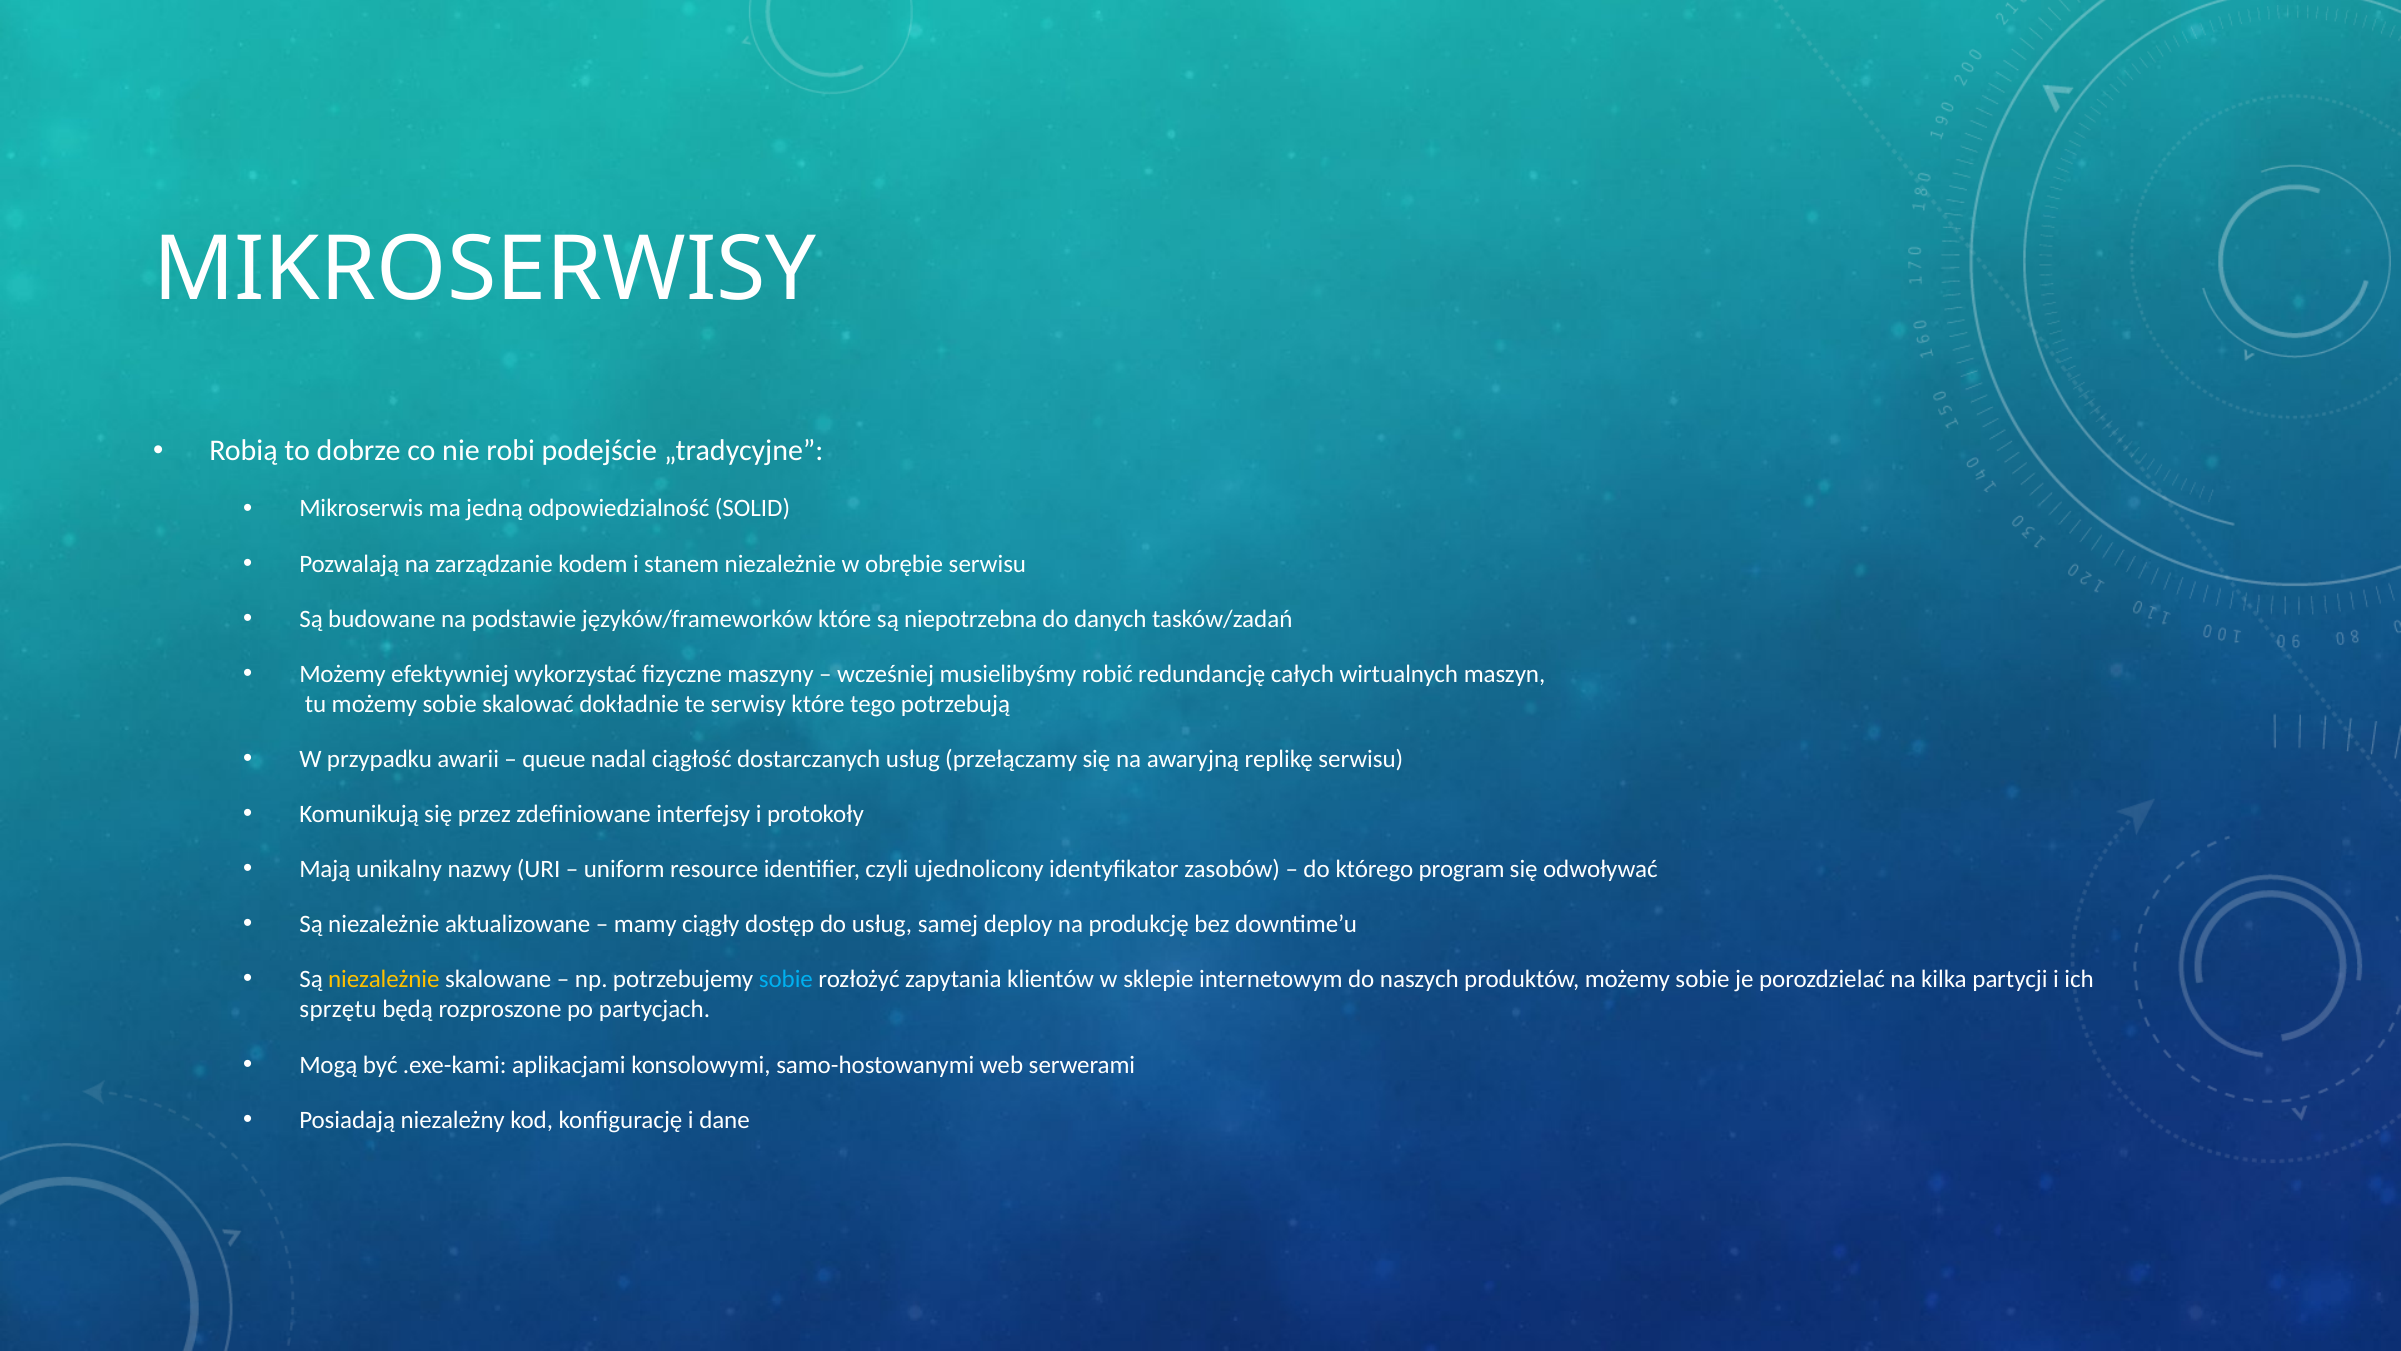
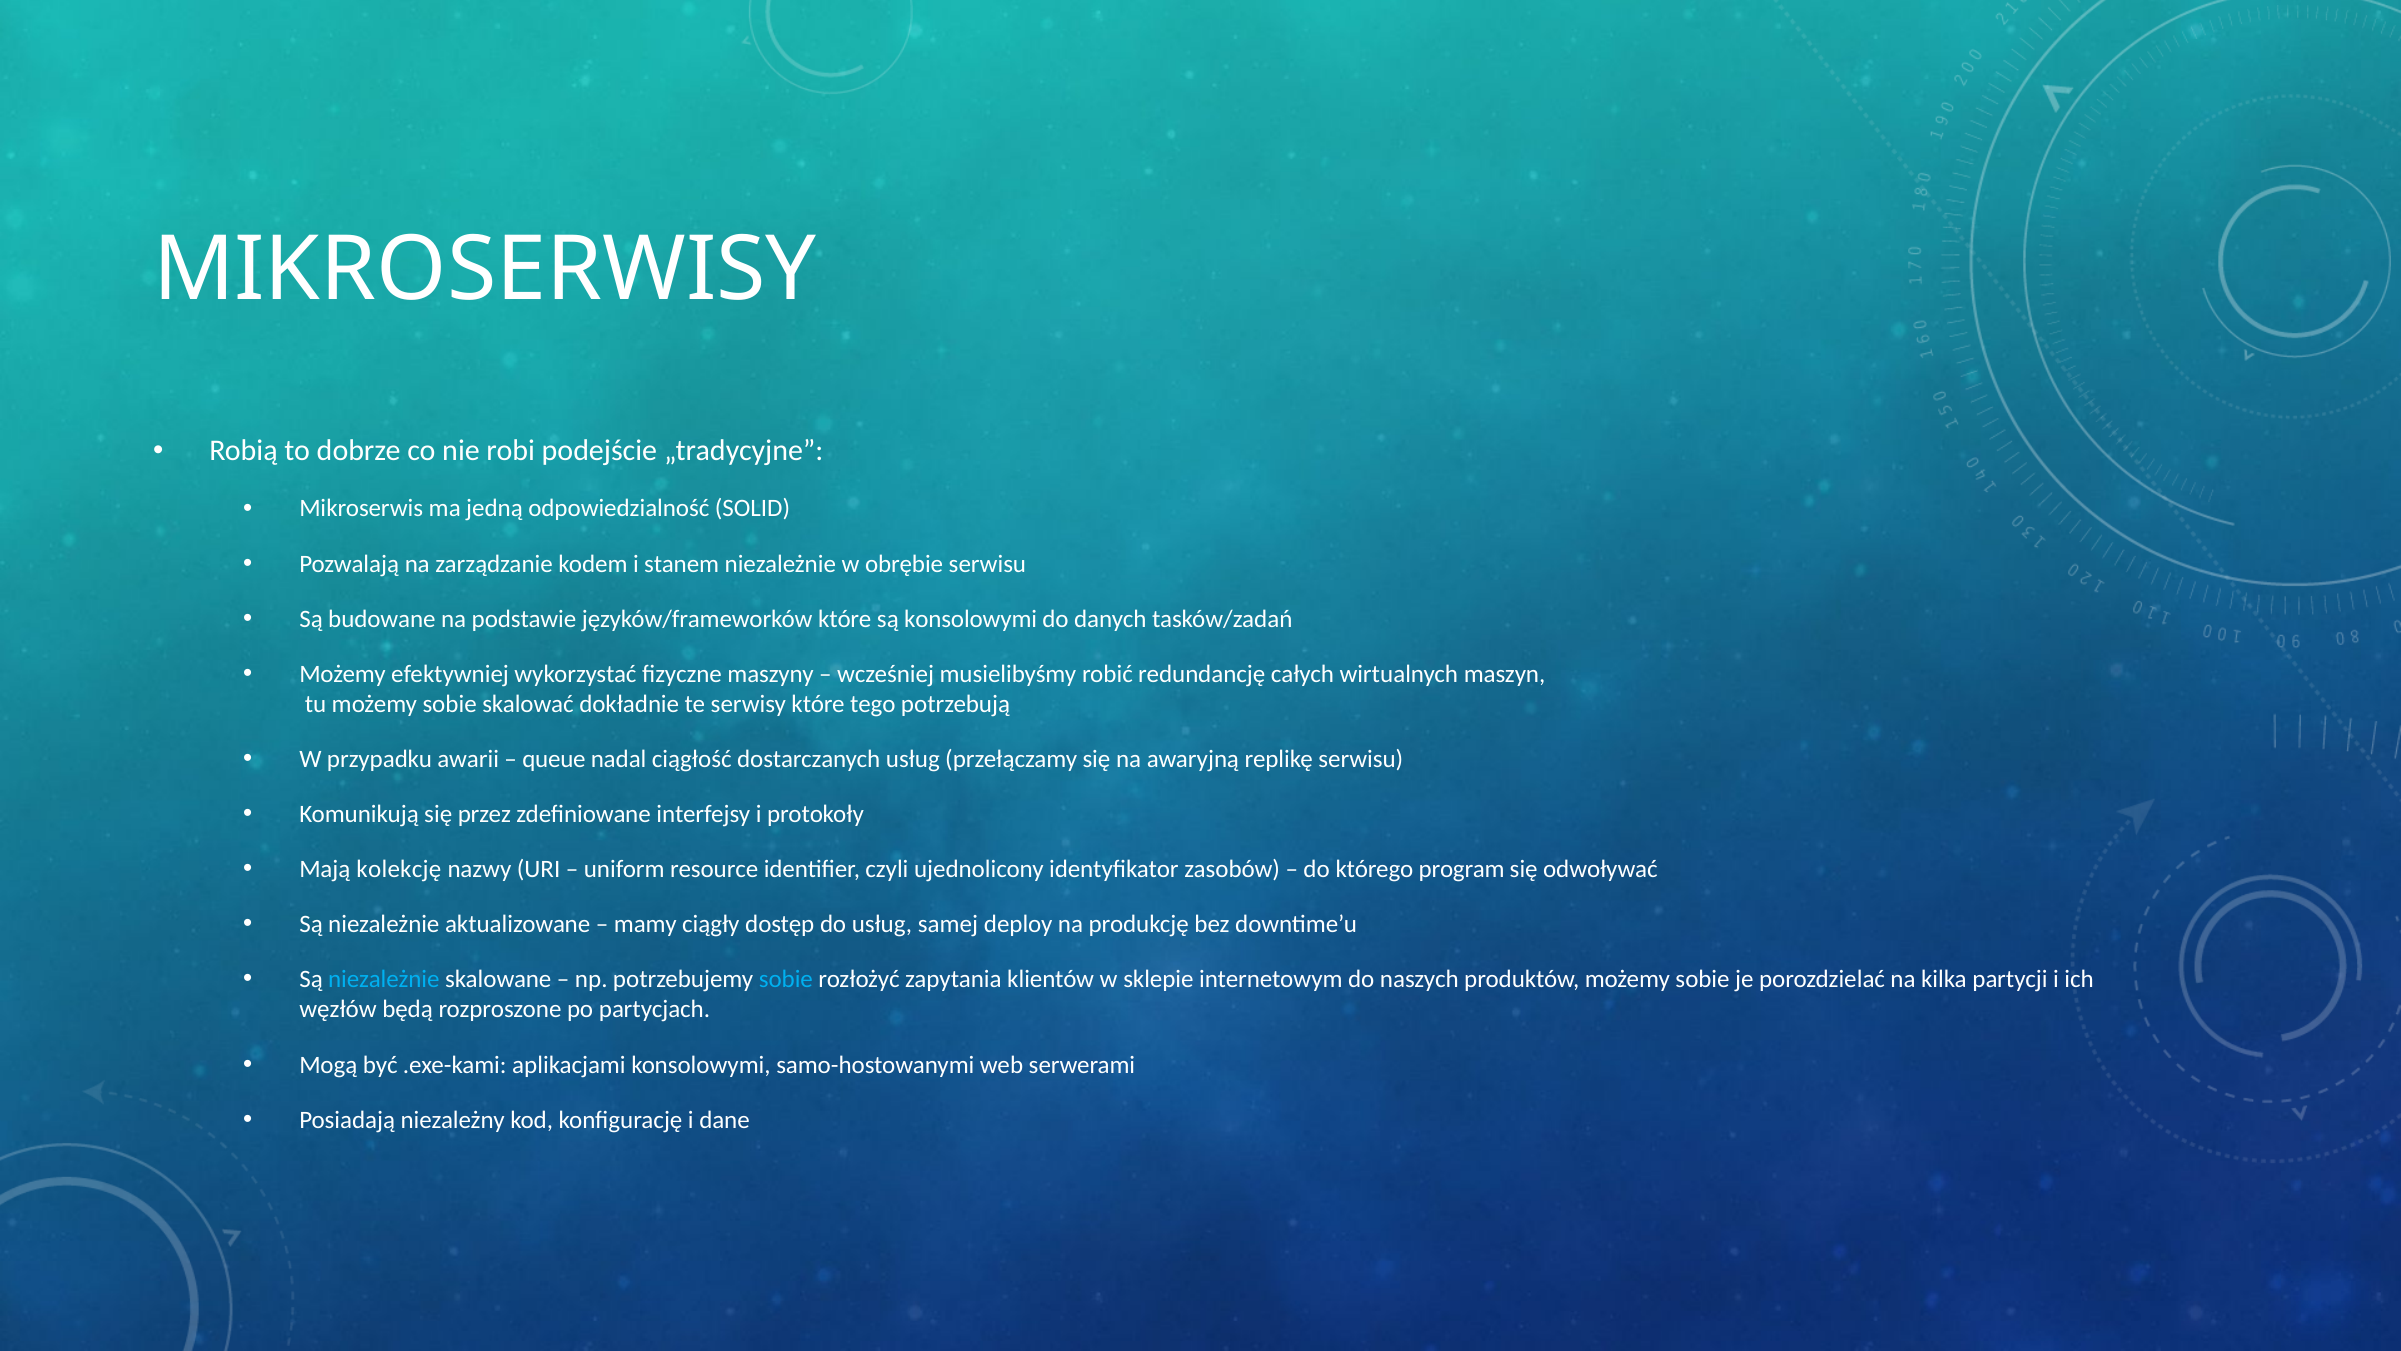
są niepotrzebna: niepotrzebna -> konsolowymi (971, 619)
unikalny: unikalny -> kolekcję (399, 869)
niezależnie colour: yellow -> light blue (384, 979)
sprzętu: sprzętu -> węzłów (338, 1009)
